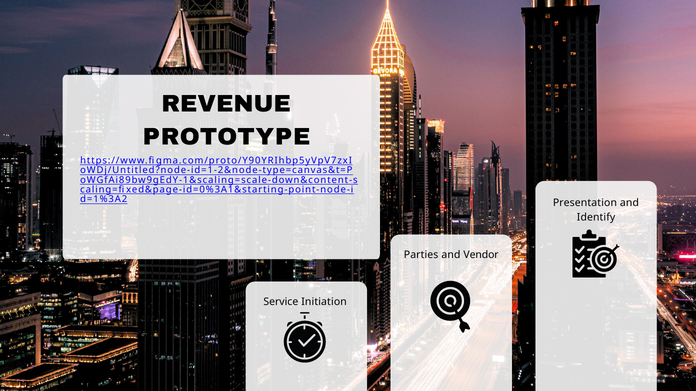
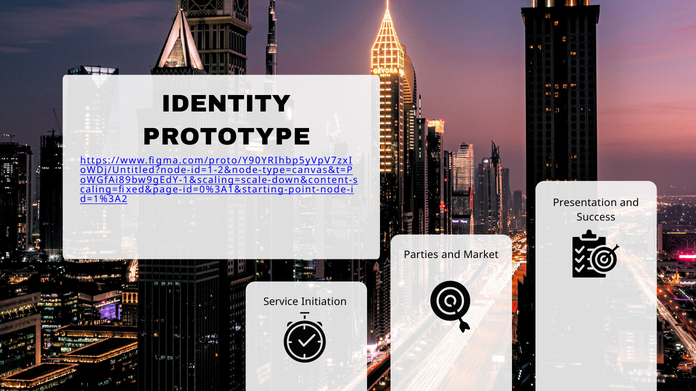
REVENUE: REVENUE -> IDENTITY (226, 104)
Identify: Identify -> Success (596, 218)
Vendor: Vendor -> Market (481, 255)
